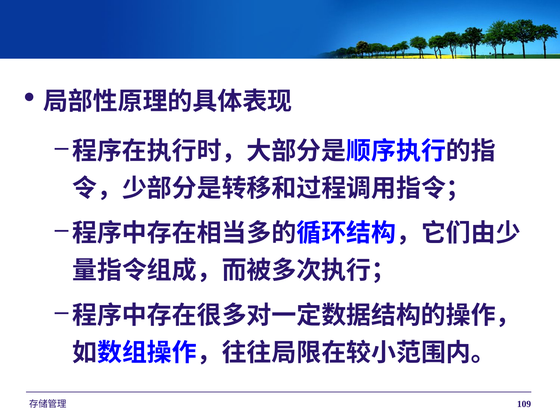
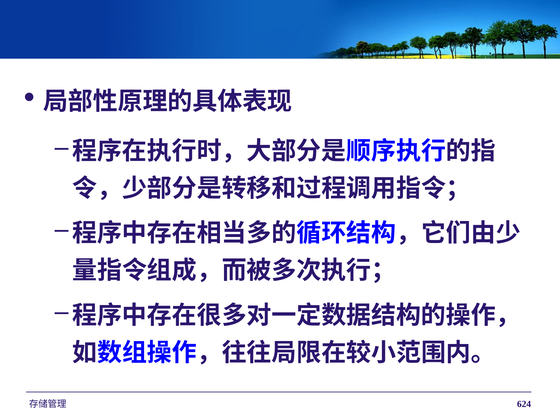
109: 109 -> 624 (524, 404)
